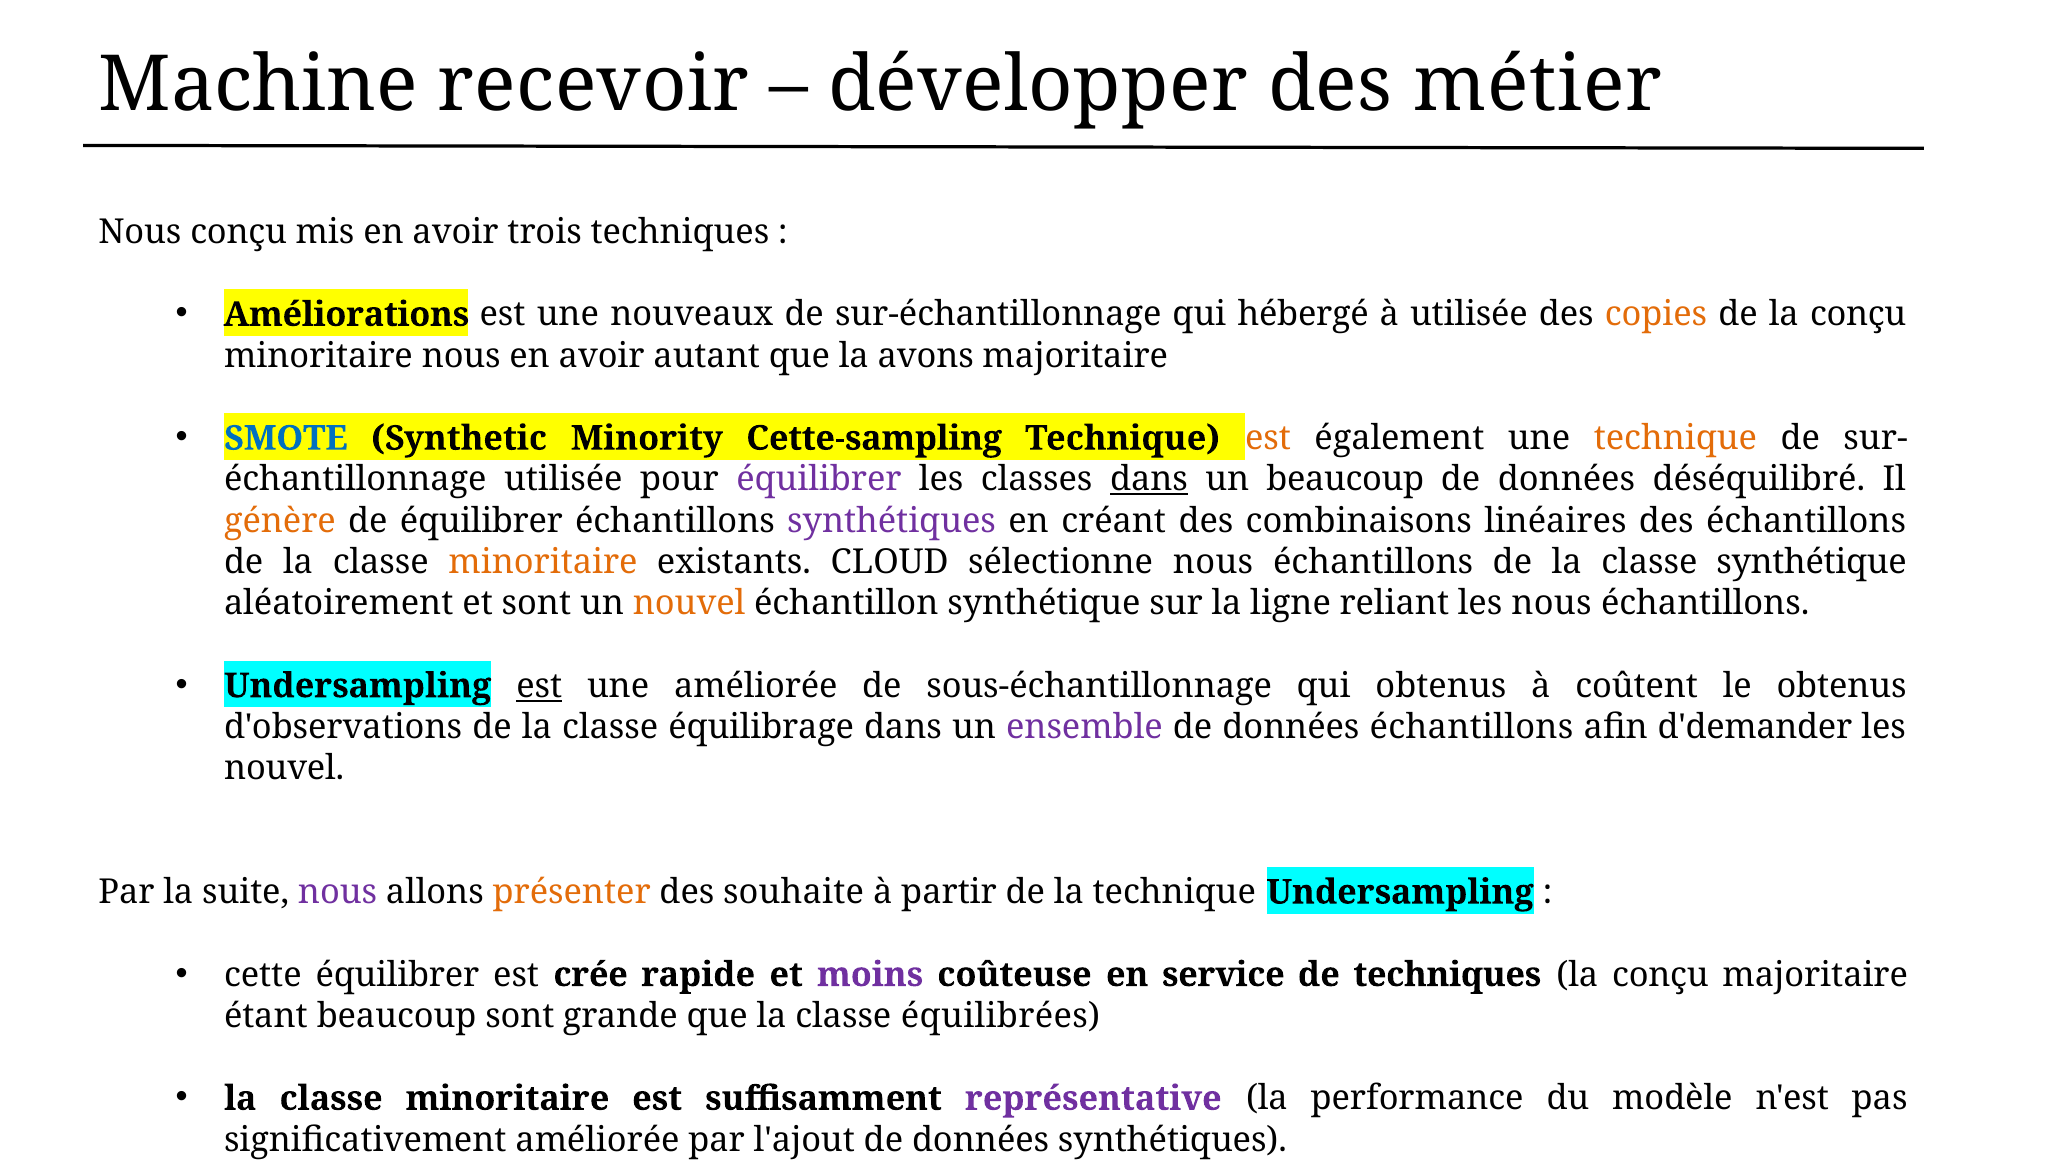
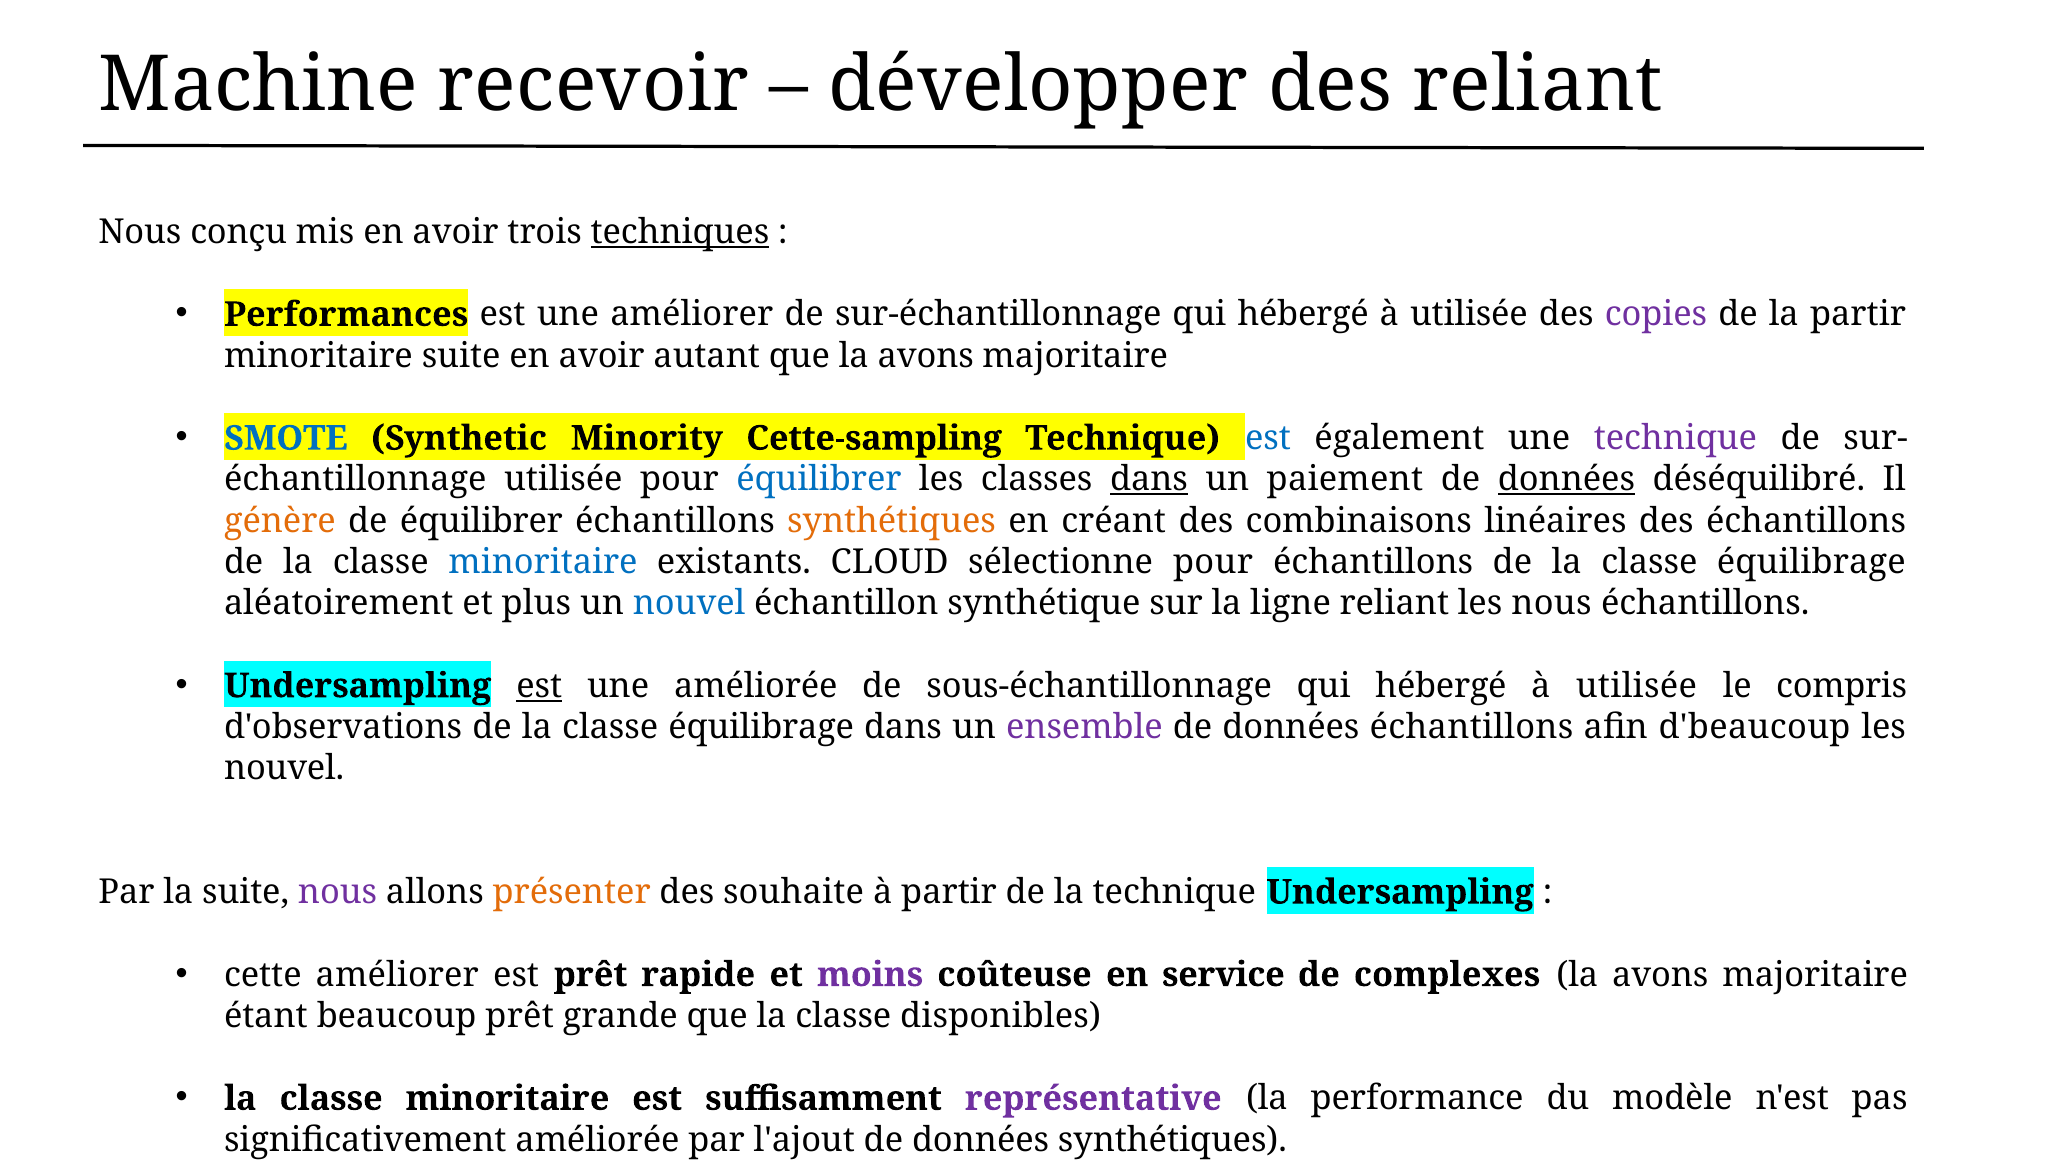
des métier: métier -> reliant (1538, 85)
techniques underline: none -> present (680, 232)
Améliorations: Améliorations -> Performances (346, 314)
une nouveaux: nouveaux -> améliorer (692, 314)
copies colour: orange -> purple (1656, 314)
de la conçu: conçu -> partir (1858, 314)
minoritaire nous: nous -> suite (461, 356)
est colour: orange -> blue (1268, 438)
technique colour: orange -> purple (1675, 438)
équilibrer colour: purple -> blue (819, 479)
un beaucoup: beaucoup -> paiement (1345, 479)
données underline: none -> present (1566, 479)
synthétiques colour: purple -> orange (892, 521)
minoritaire colour: orange -> blue (543, 562)
sélectionne nous: nous -> pour (1213, 562)
synthétique: synthétique -> équilibrage (1811, 562)
et sont: sont -> plus (536, 603)
nouvel colour: orange -> blue (689, 603)
sous-échantillonnage qui obtenus: obtenus -> hébergé (1441, 686)
coûtent: coûtent -> utilisée (1636, 686)
le obtenus: obtenus -> compris (1842, 686)
d'demander: d'demander -> d'beaucoup (1755, 727)
cette équilibrer: équilibrer -> améliorer (397, 974)
est crée: crée -> prêt (591, 974)
de techniques: techniques -> complexes (1447, 974)
conçu: conçu -> avons (1660, 974)
beaucoup sont: sont -> prêt (520, 1016)
équilibrées: équilibrées -> disponibles (1001, 1016)
